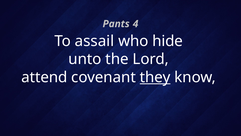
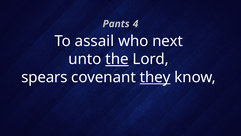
hide: hide -> next (168, 41)
the underline: none -> present (117, 59)
attend: attend -> spears (44, 77)
